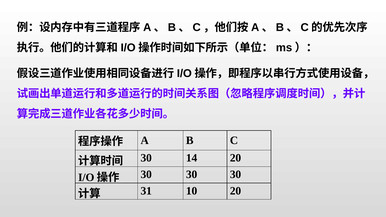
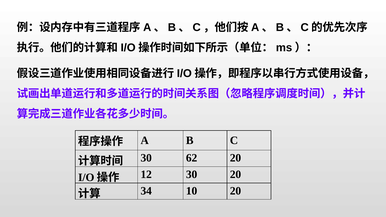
14: 14 -> 62 (192, 158)
30: 30 -> 12 (146, 174)
30: 30 -> 20 (235, 174)
31: 31 -> 34 (146, 191)
